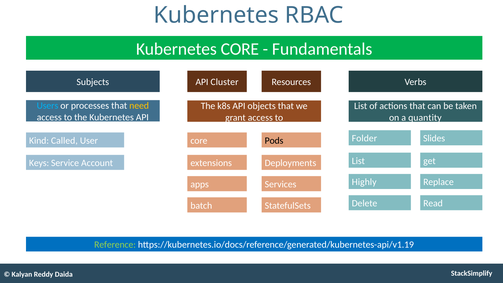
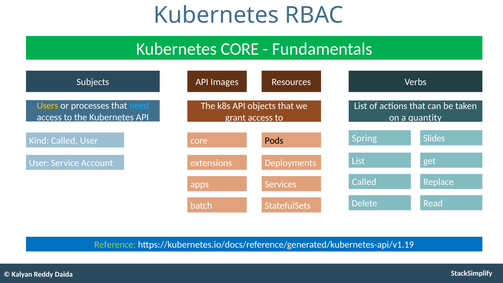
Cluster: Cluster -> Images (225, 82)
Users colour: light blue -> yellow (47, 106)
need colour: yellow -> light blue (139, 106)
Folder: Folder -> Spring (364, 138)
Keys: Keys -> User (39, 163)
Highly: Highly -> Called (364, 182)
